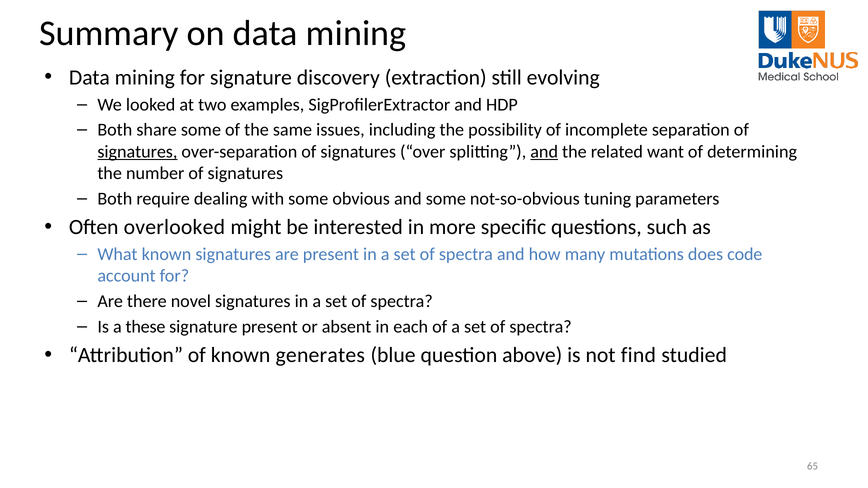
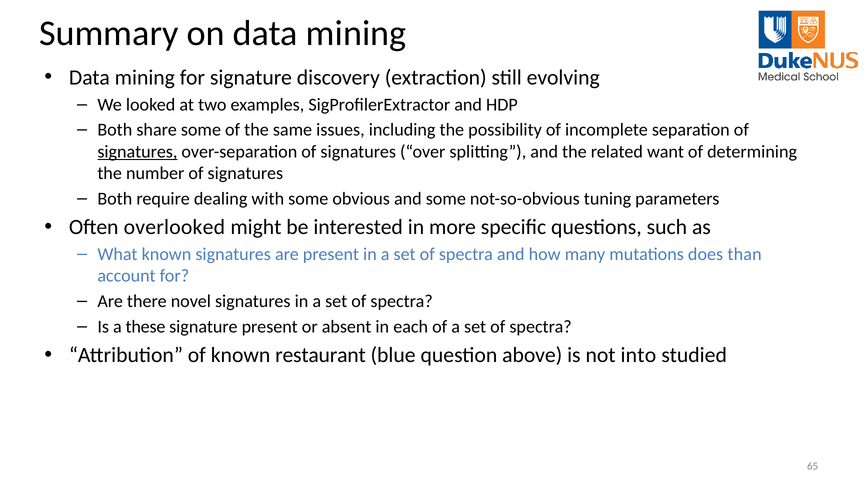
and underline: present -> none (544, 152)
code: code -> than (745, 254)
generates: generates -> restaurant (320, 355)
find: find -> into (638, 355)
